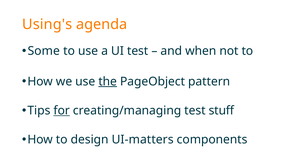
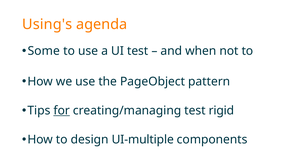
the underline: present -> none (108, 81)
stuff: stuff -> rigid (221, 110)
UI-matters: UI-matters -> UI-multiple (143, 139)
